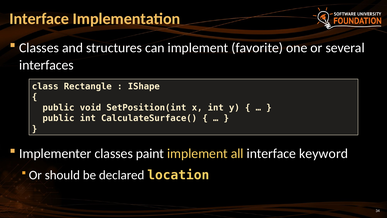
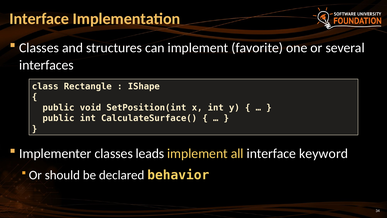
paint: paint -> leads (150, 153)
location: location -> behavior (178, 175)
